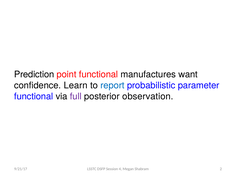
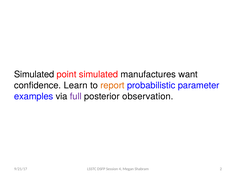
Prediction: Prediction -> Simulated (34, 74)
point functional: functional -> simulated (99, 74)
report colour: blue -> orange (112, 85)
functional: functional -> examples (34, 96)
